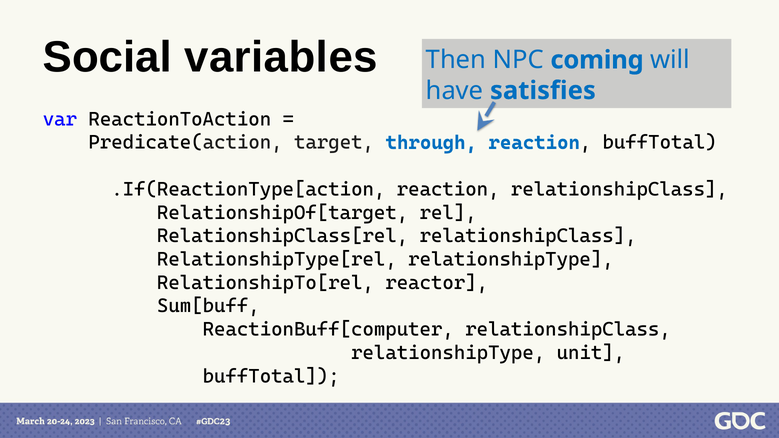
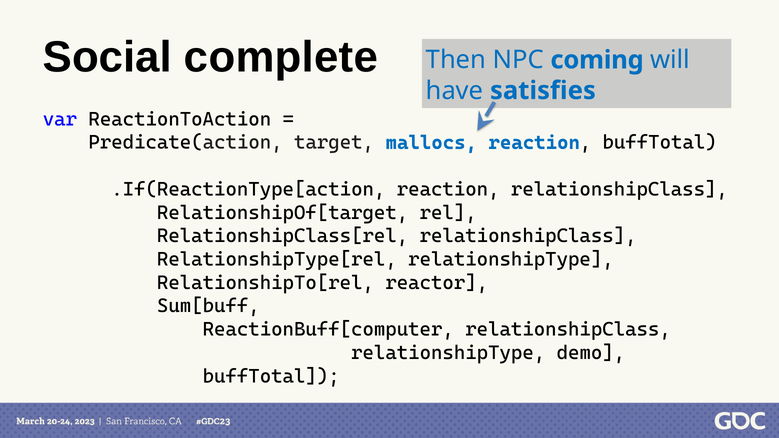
variables: variables -> complete (281, 57)
through: through -> mallocs (431, 143)
unit: unit -> demo (591, 353)
